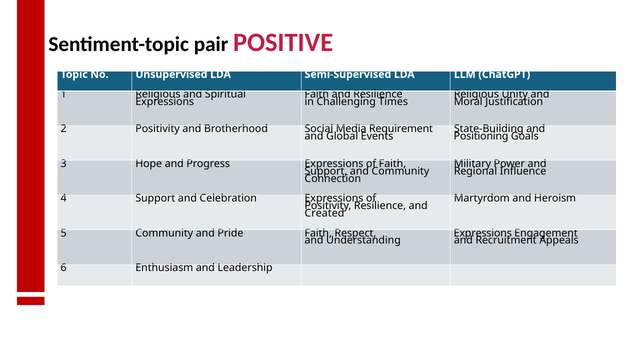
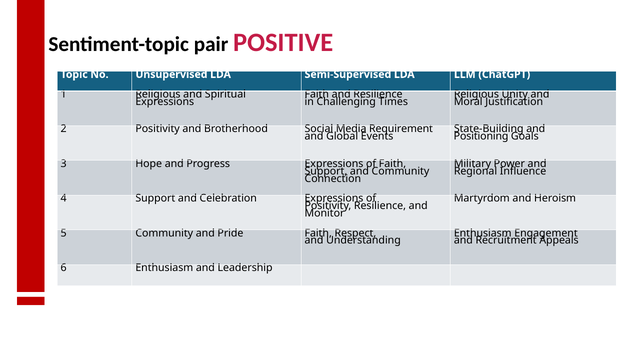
Created: Created -> Monitor (325, 213)
Expressions: Expressions -> Enthusiasm (483, 233)
